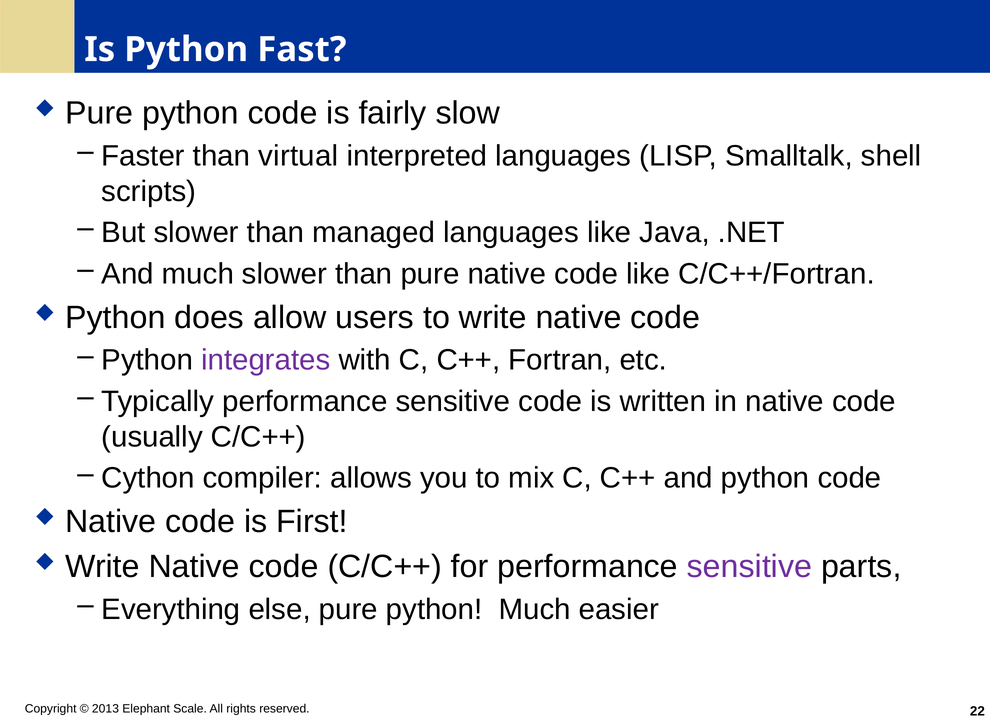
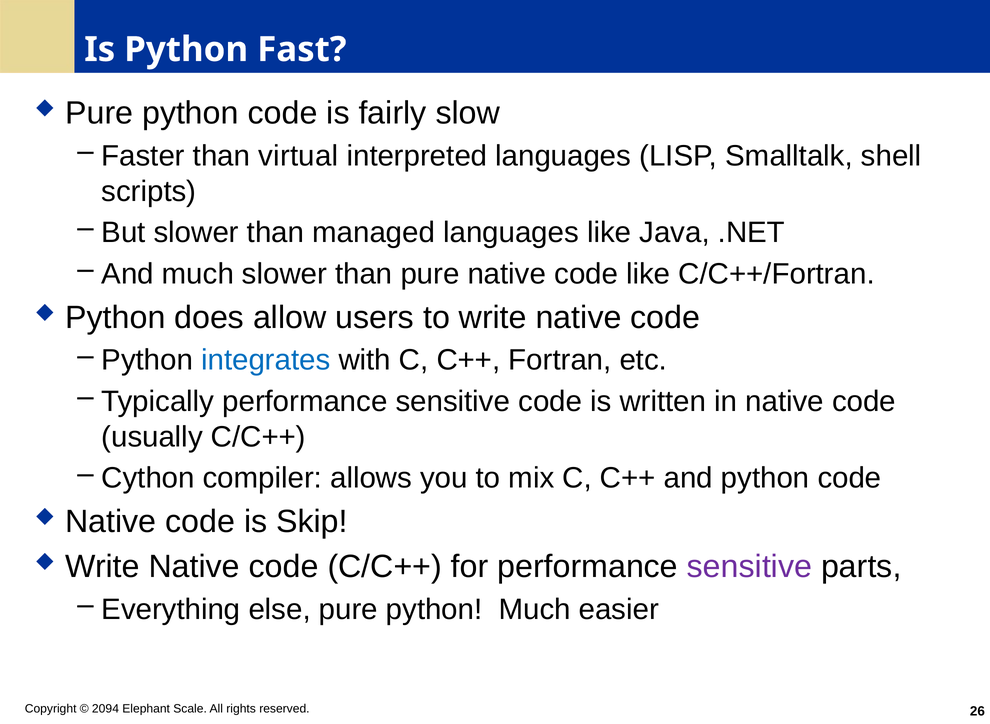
integrates colour: purple -> blue (266, 360)
First: First -> Skip (312, 522)
2013: 2013 -> 2094 (105, 709)
22: 22 -> 26 (977, 712)
